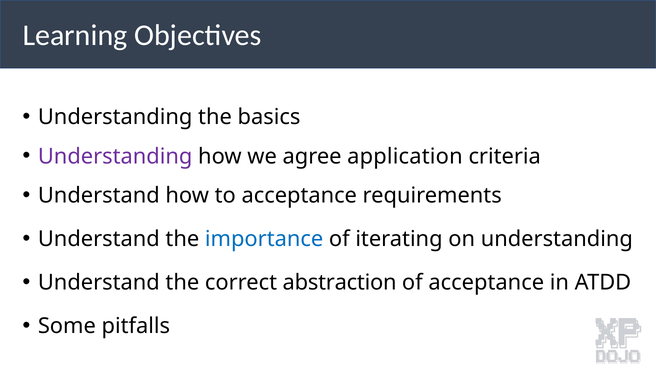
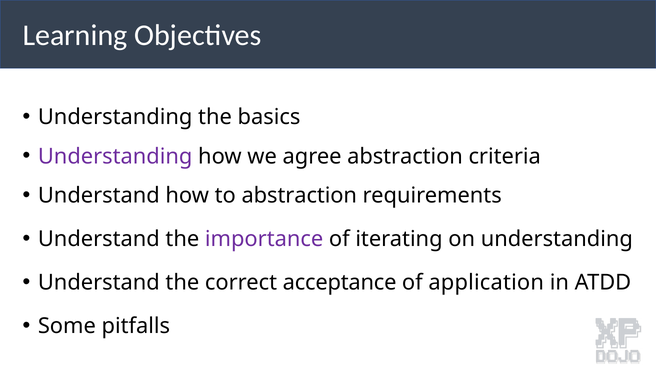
agree application: application -> abstraction (405, 156)
to acceptance: acceptance -> abstraction (299, 196)
importance colour: blue -> purple (264, 239)
abstraction: abstraction -> acceptance (340, 283)
of acceptance: acceptance -> application (486, 283)
